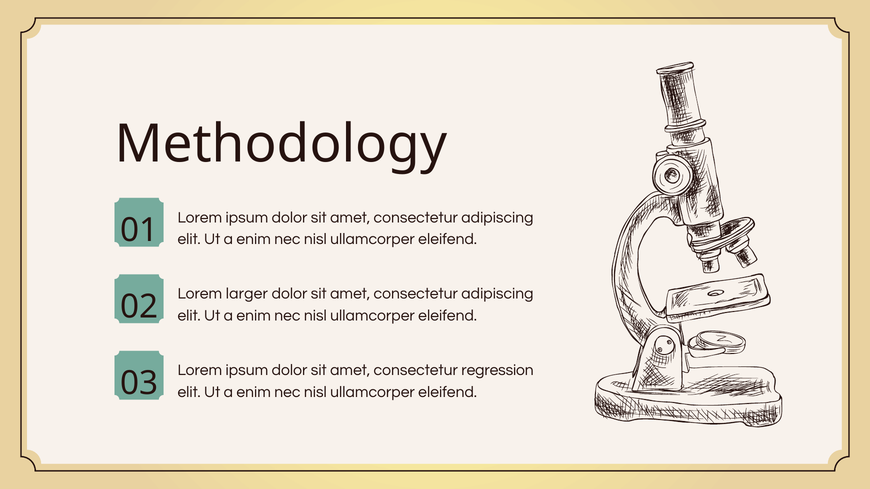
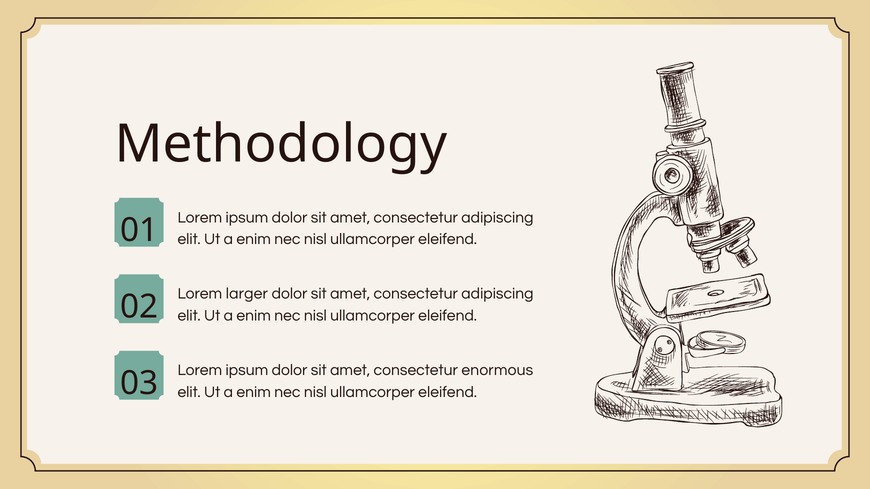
regression: regression -> enormous (497, 371)
